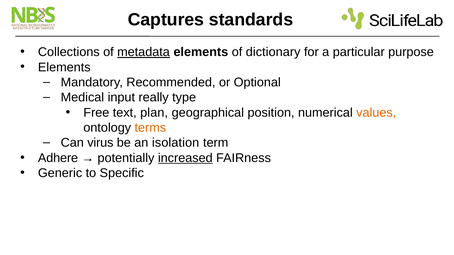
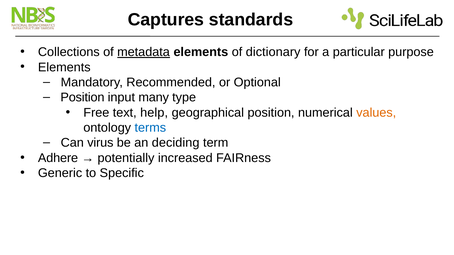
Medical: Medical -> Position (82, 98)
really: really -> many (154, 98)
plan: plan -> help (154, 113)
terms colour: orange -> blue (150, 128)
isolation: isolation -> deciding (176, 143)
increased underline: present -> none (185, 158)
